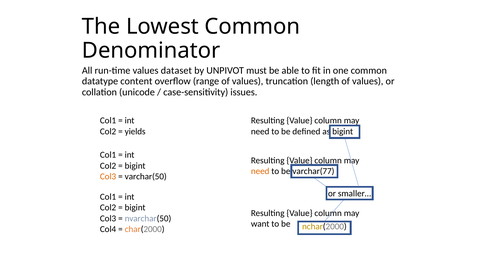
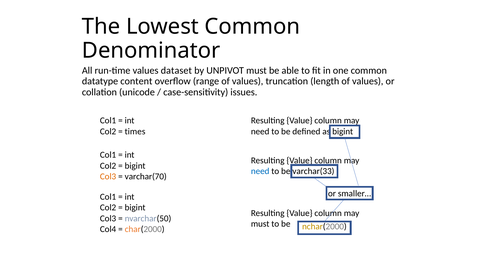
yields: yields -> times (135, 131)
need colour: orange -> blue (260, 171)
varchar(77: varchar(77 -> varchar(33 (313, 171)
varchar(50: varchar(50 -> varchar(70 (146, 177)
want: want -> must (260, 224)
